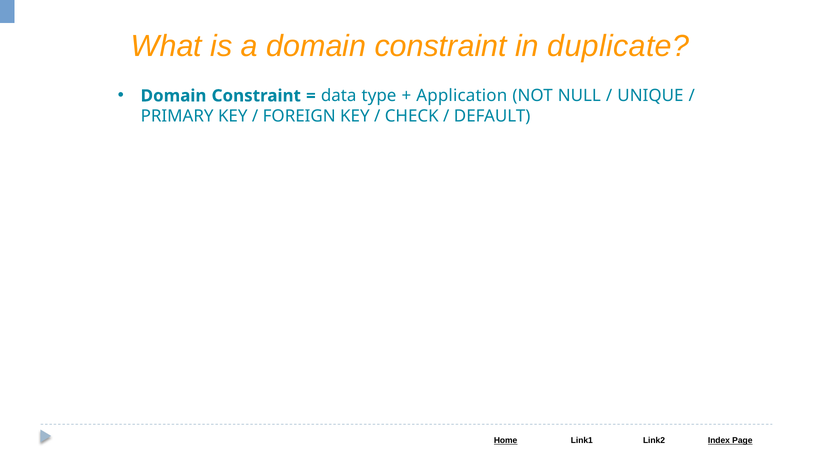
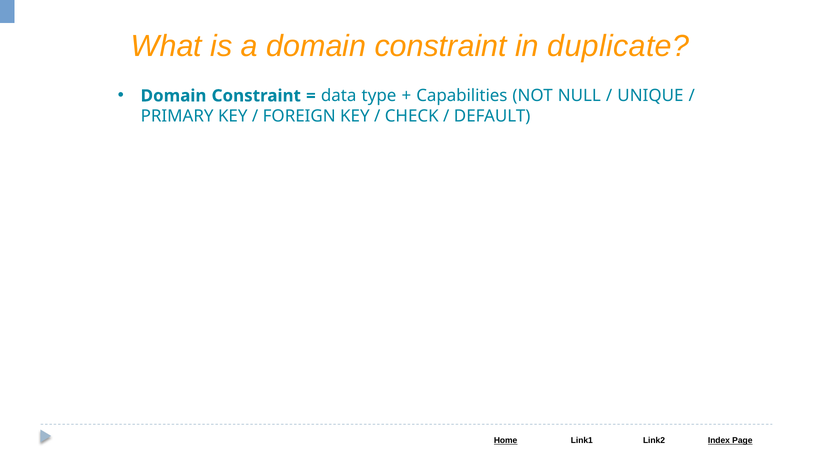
Application: Application -> Capabilities (462, 96)
